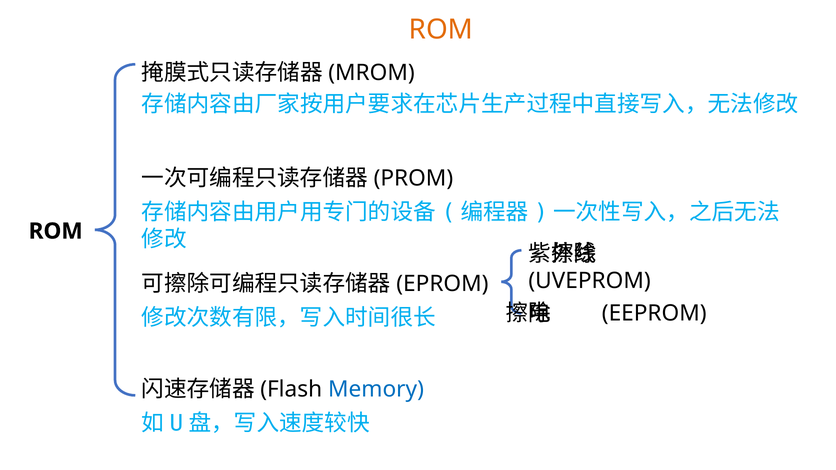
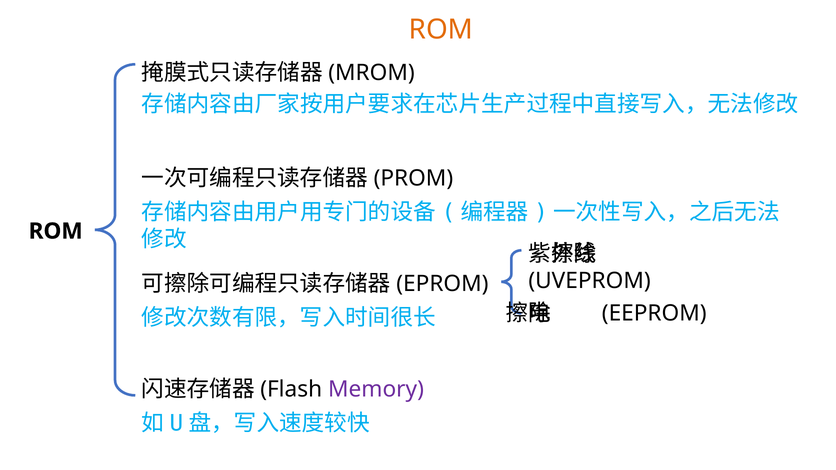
Memory colour: blue -> purple (376, 390)
